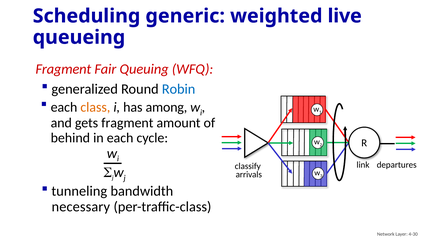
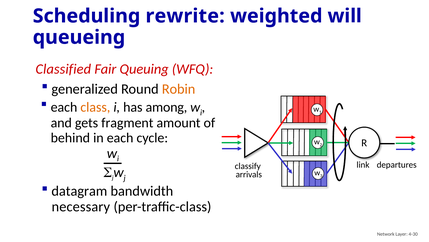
generic: generic -> rewrite (185, 16)
live: live -> will (345, 16)
Fragment: Fragment -> Classified (63, 69)
Robin colour: blue -> orange (179, 89)
tunneling: tunneling -> datagram (79, 191)
